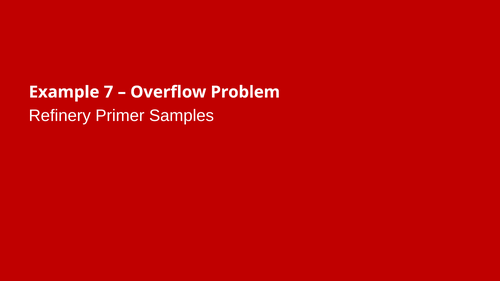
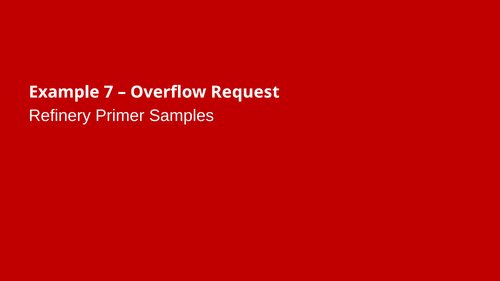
Problem: Problem -> Request (245, 92)
